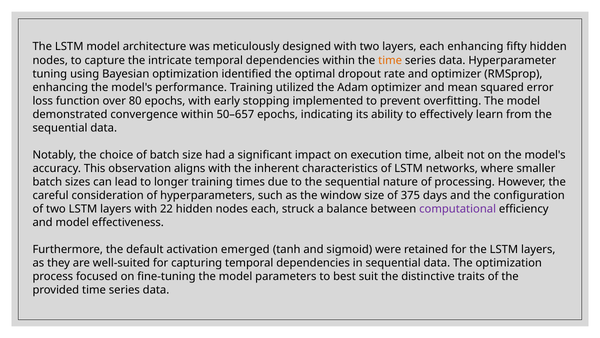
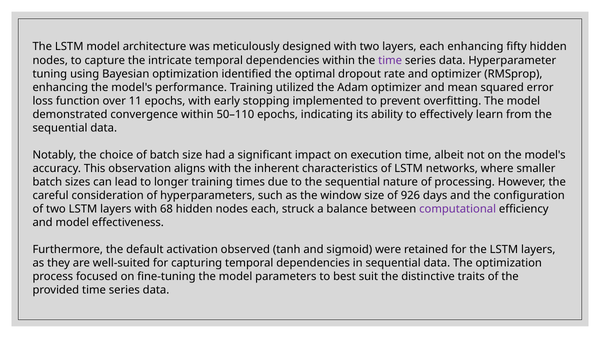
time colour: orange -> purple (390, 60)
80: 80 -> 11 (135, 101)
50–657: 50–657 -> 50–110 (235, 114)
375: 375 -> 926 (410, 195)
22: 22 -> 68 (166, 209)
emerged: emerged -> observed (245, 249)
